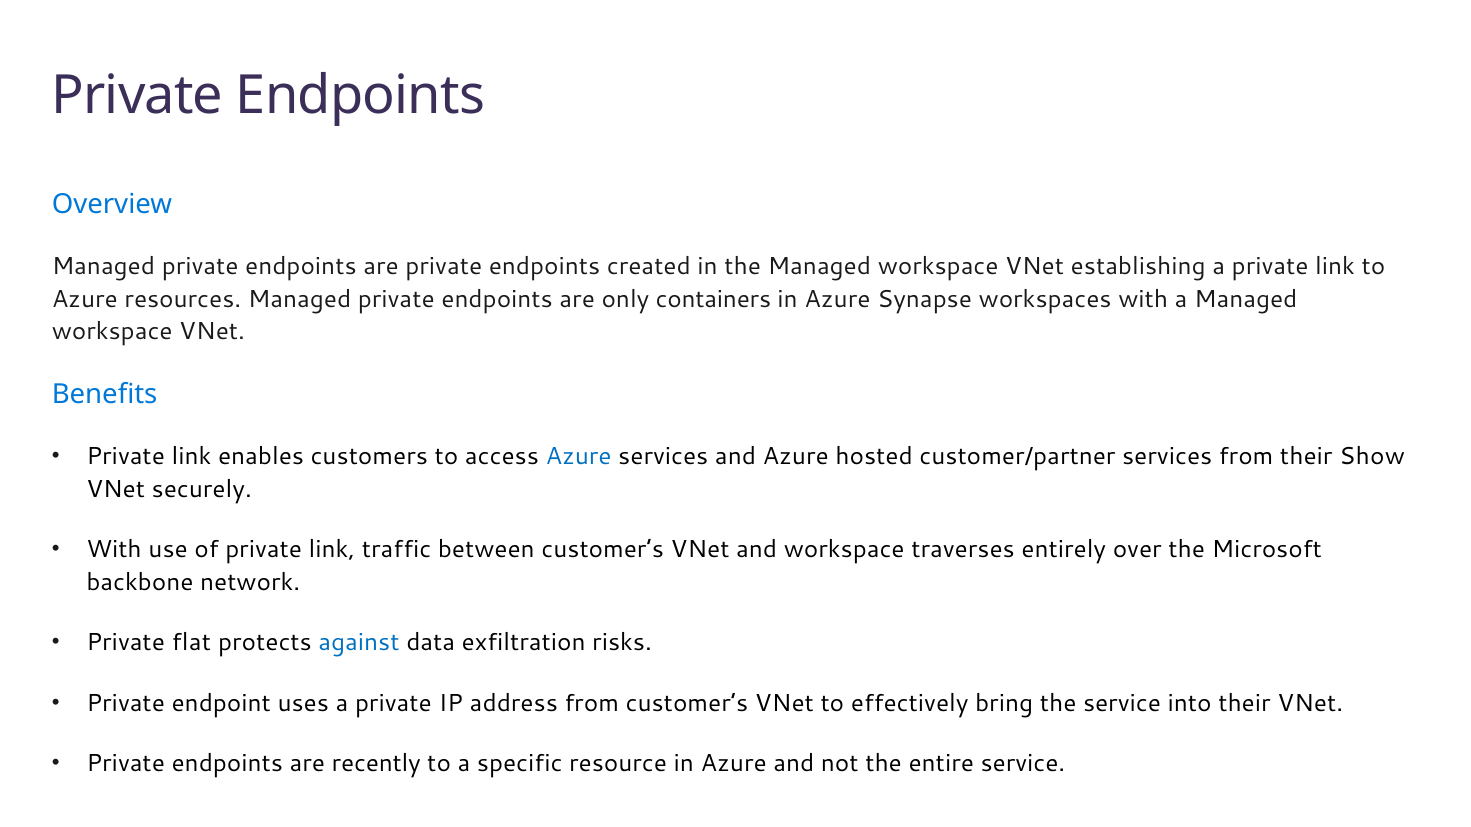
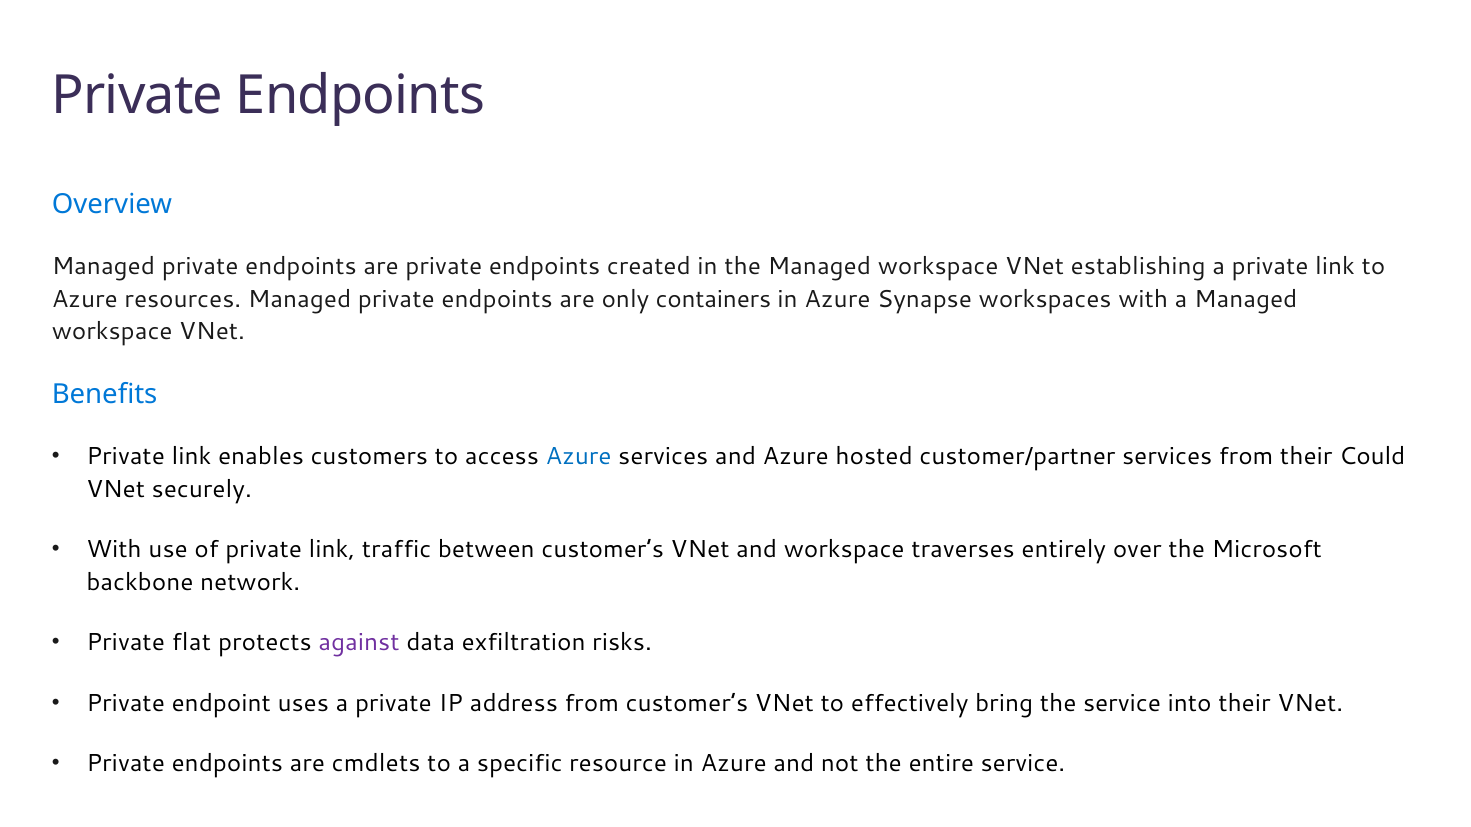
Show: Show -> Could (1372, 457)
against colour: blue -> purple (359, 643)
recently: recently -> cmdlets (376, 764)
